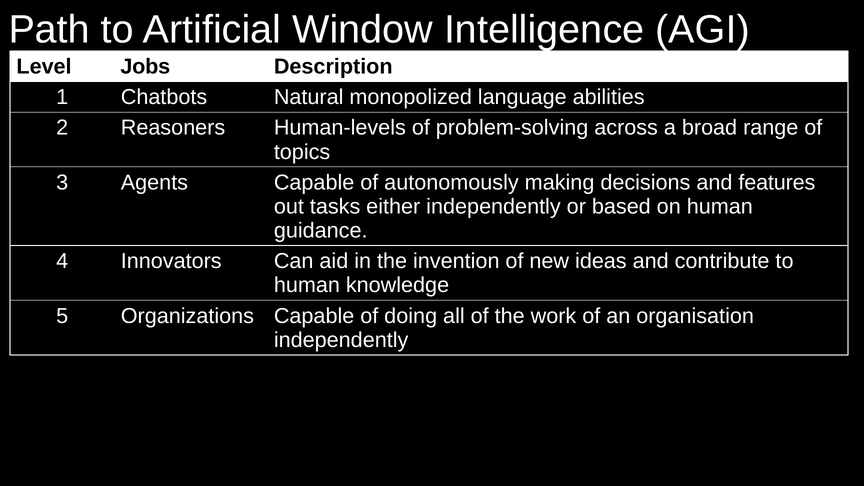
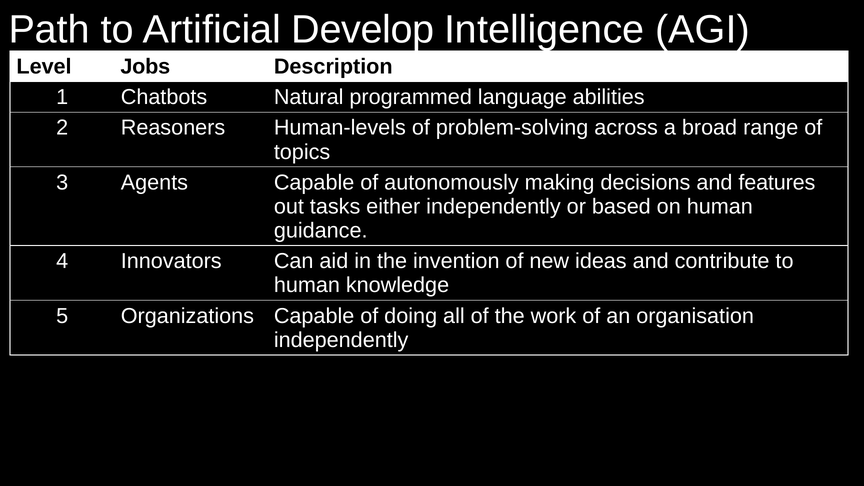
Window: Window -> Develop (363, 30)
monopolized: monopolized -> programmed (411, 97)
